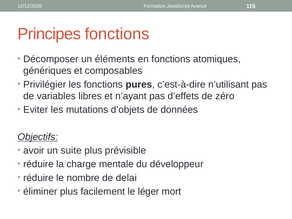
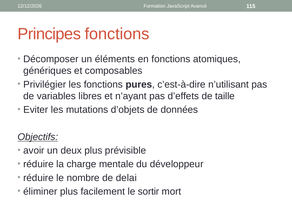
zéro: zéro -> taille (225, 96)
suite: suite -> deux (71, 151)
léger: léger -> sortir (149, 191)
